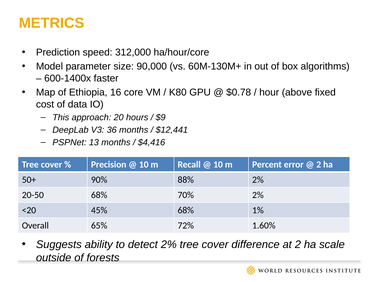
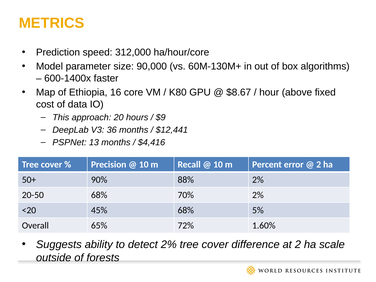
$0.78: $0.78 -> $8.67 (239, 92)
1%: 1% -> 5% (258, 210)
